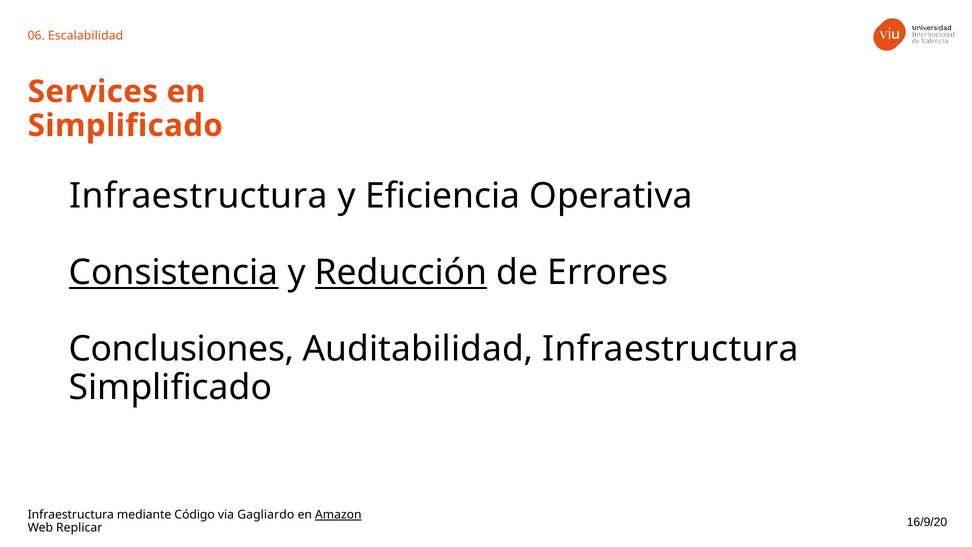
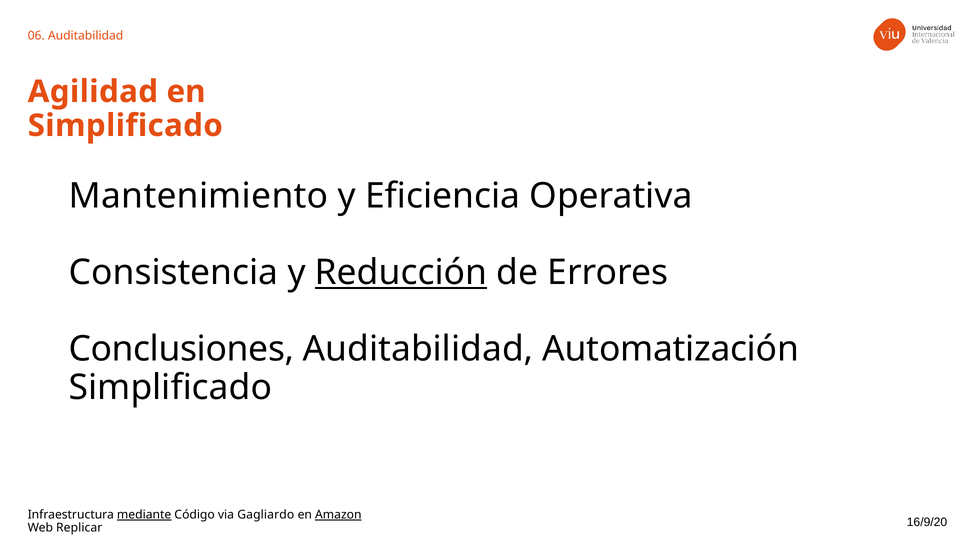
06 Escalabilidad: Escalabilidad -> Auditabilidad (86, 36)
Services: Services -> Agilidad (93, 92)
Infraestructura: Infraestructura -> Mantenimiento (199, 196)
Consistencia underline: present -> none (174, 273)
Auditabilidad Infraestructura: Infraestructura -> Automatización (671, 349)
mediante underline: none -> present (144, 515)
